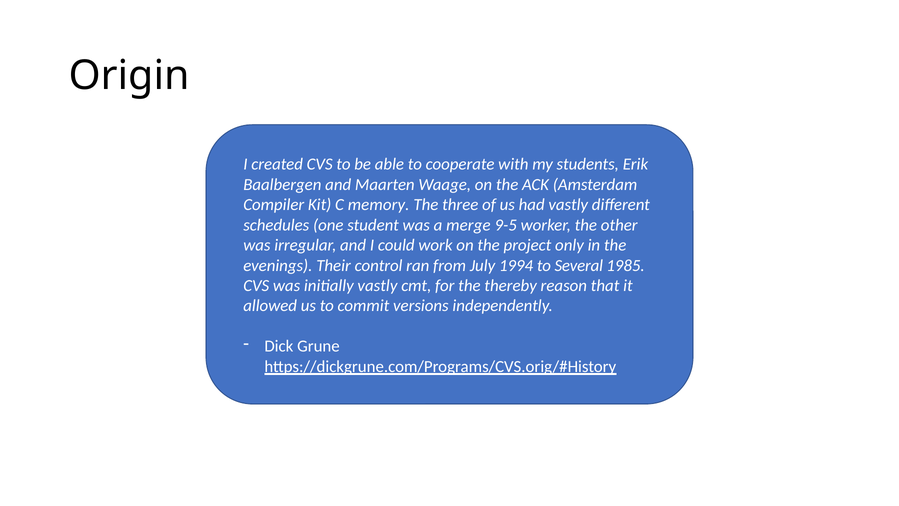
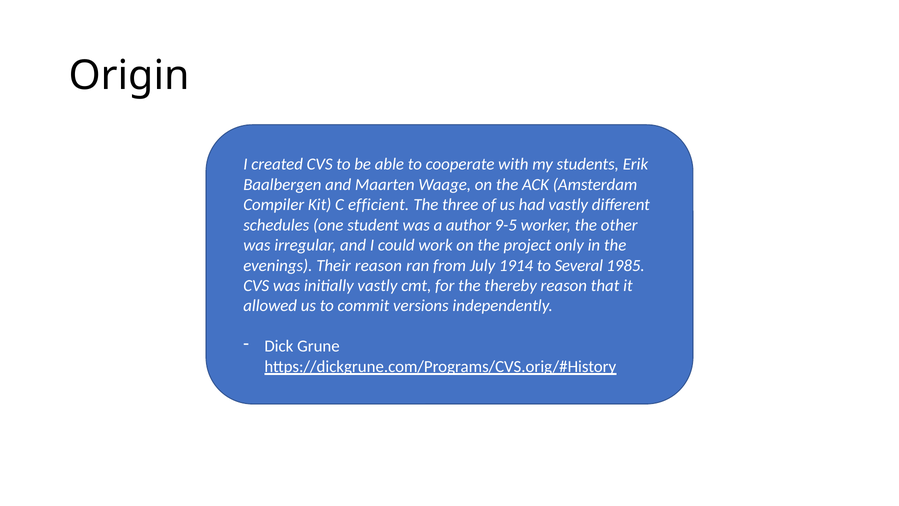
memory: memory -> efficient (379, 205)
merge: merge -> author (469, 225)
Their control: control -> reason (378, 265)
1994: 1994 -> 1914 (516, 265)
